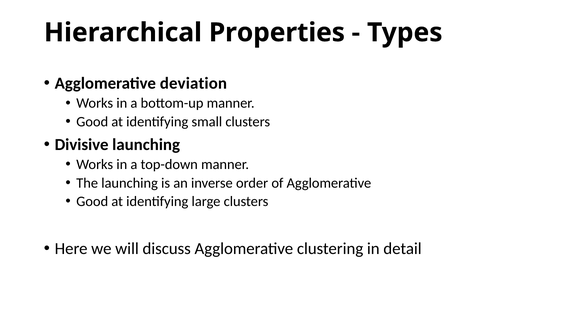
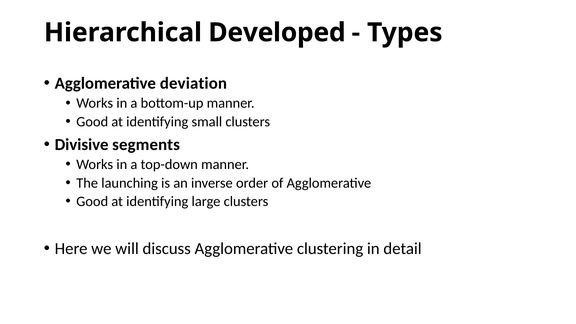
Properties: Properties -> Developed (277, 33)
Divisive launching: launching -> segments (146, 145)
